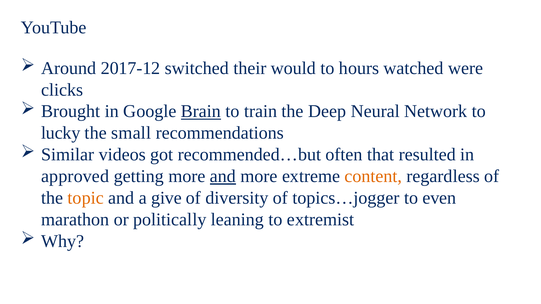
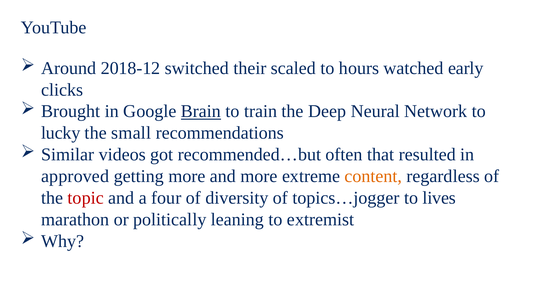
2017-12: 2017-12 -> 2018-12 (131, 68)
would: would -> scaled (293, 68)
were: were -> early (466, 68)
and underline: present -> none (223, 176)
topic colour: orange -> red (86, 198)
give: give -> four (166, 198)
even: even -> lives (439, 198)
